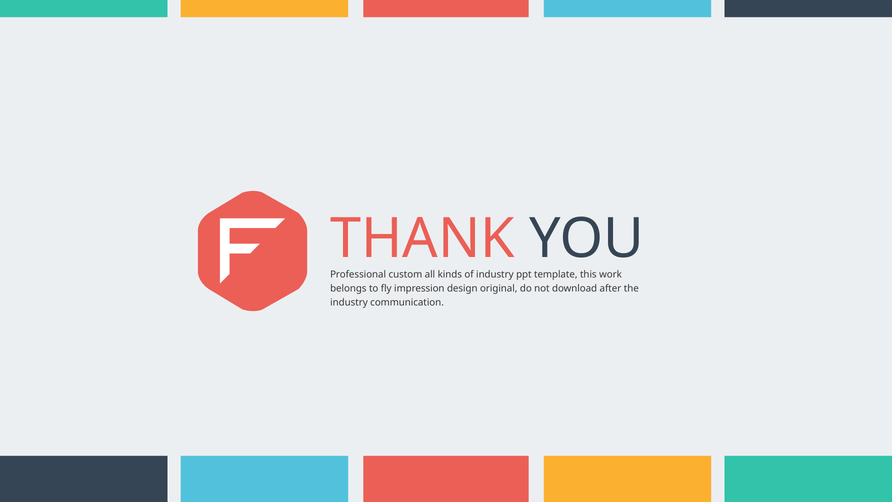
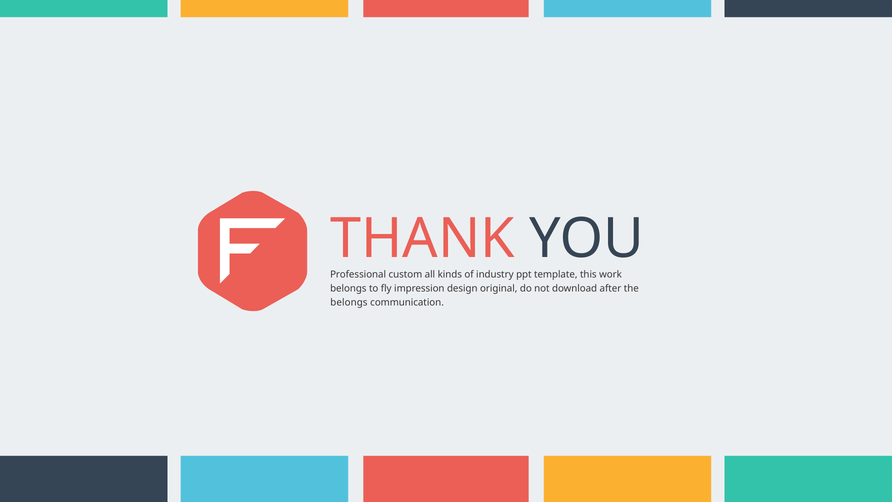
industry: industry -> belongs (349, 302)
